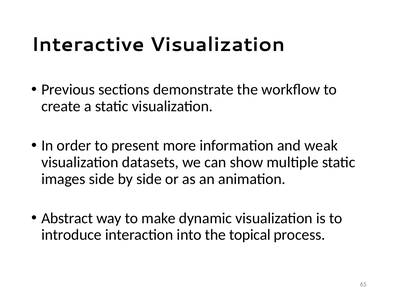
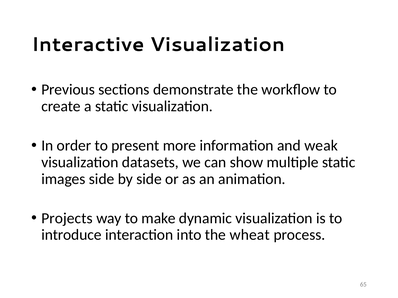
Abstract: Abstract -> Projects (67, 219)
topical: topical -> wheat (250, 235)
